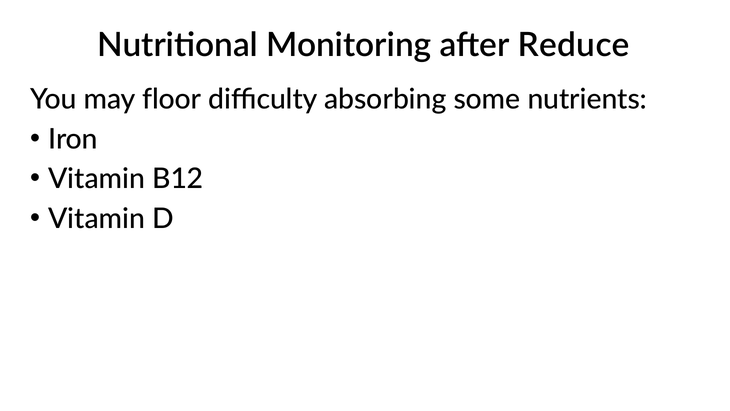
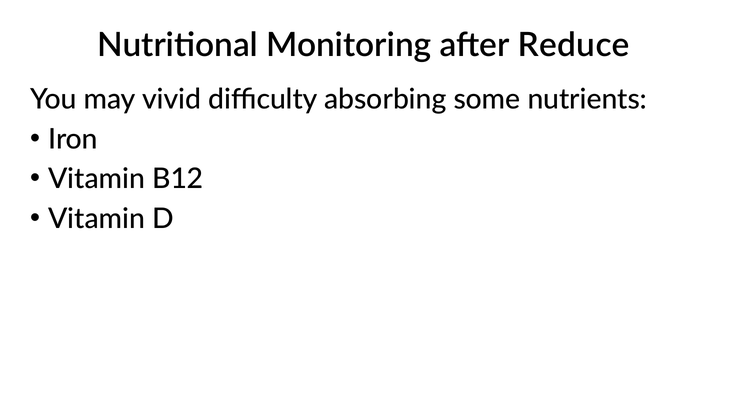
floor: floor -> vivid (172, 99)
